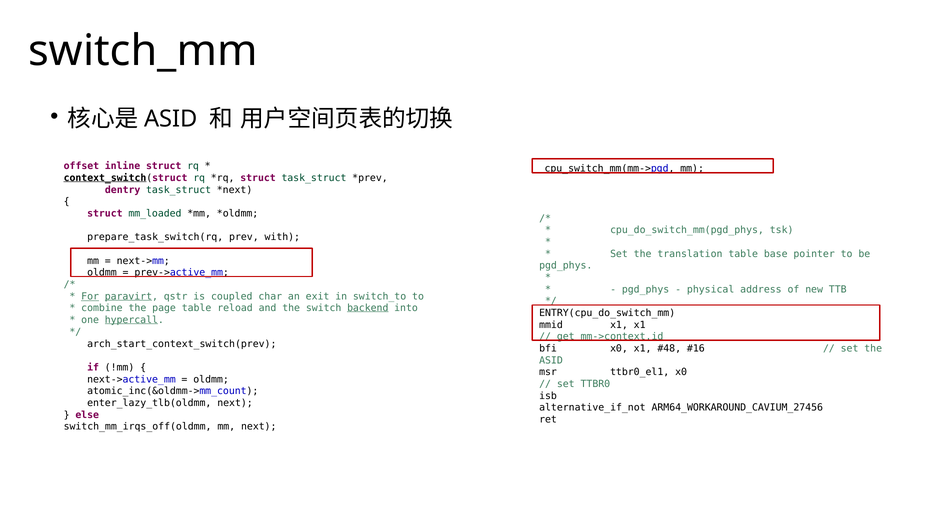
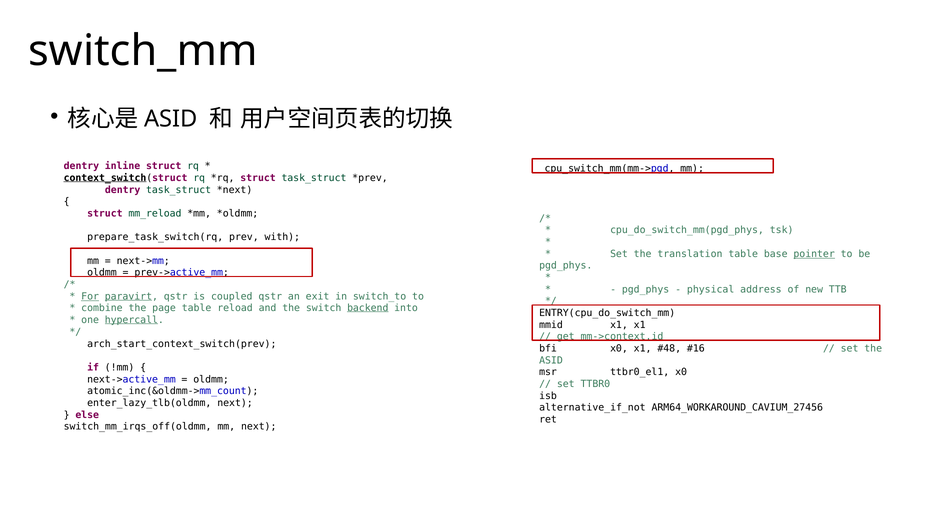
offset: offset -> dentry (81, 166)
mm_loaded: mm_loaded -> mm_reload (155, 214)
pointer underline: none -> present (814, 254)
coupled char: char -> qstr (270, 296)
